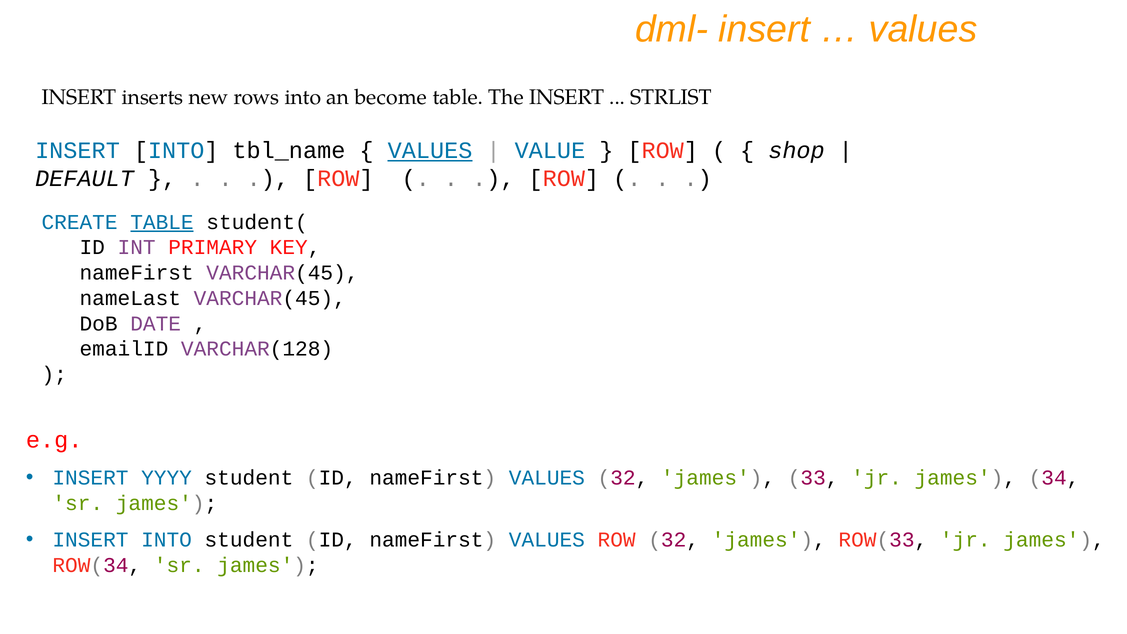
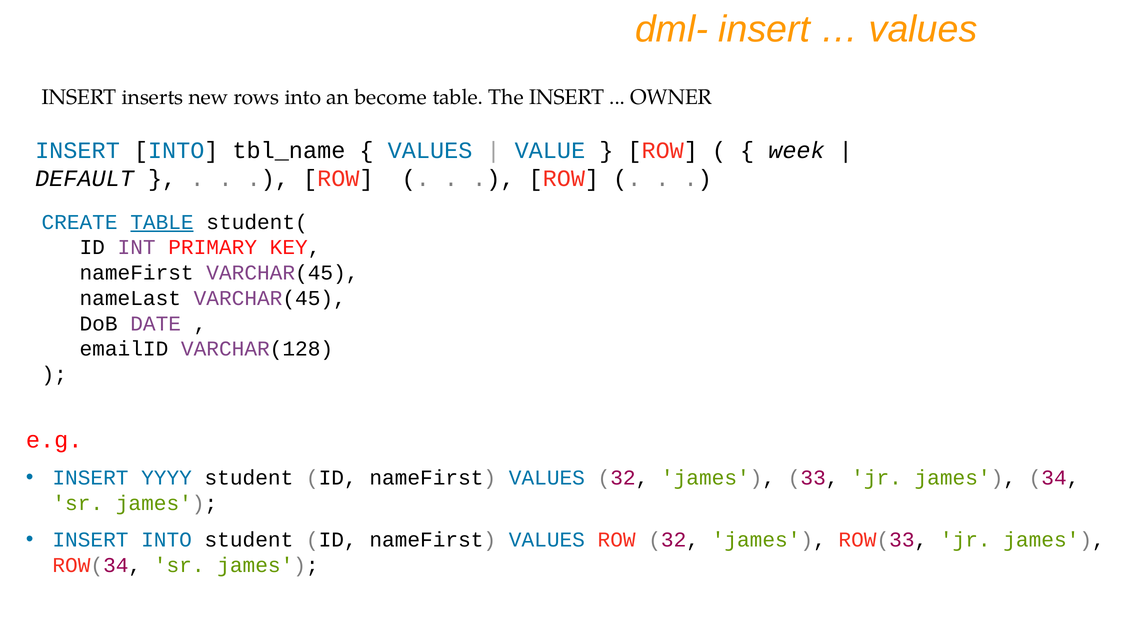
STRLIST: STRLIST -> OWNER (671, 97)
VALUES underline: present -> none (430, 150)
shop: shop -> week (796, 150)
